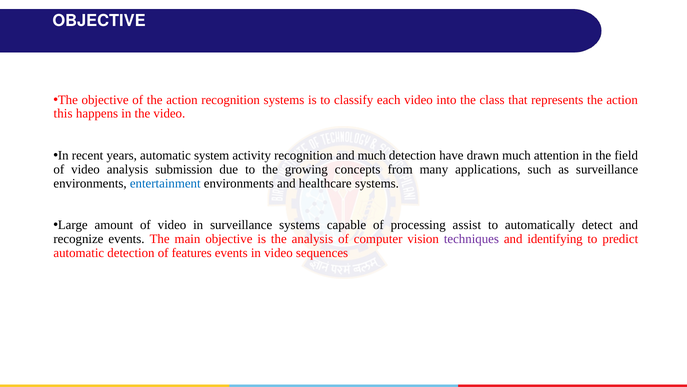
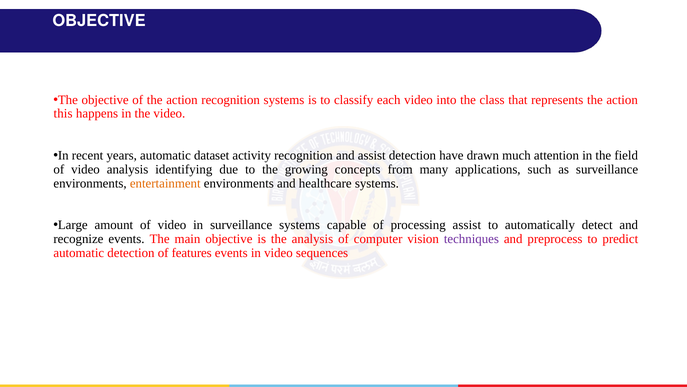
system: system -> dataset (212, 155)
and much: much -> assist (372, 155)
submission: submission -> identifying (184, 169)
entertainment colour: blue -> orange (165, 183)
identifying: identifying -> preprocess (555, 239)
